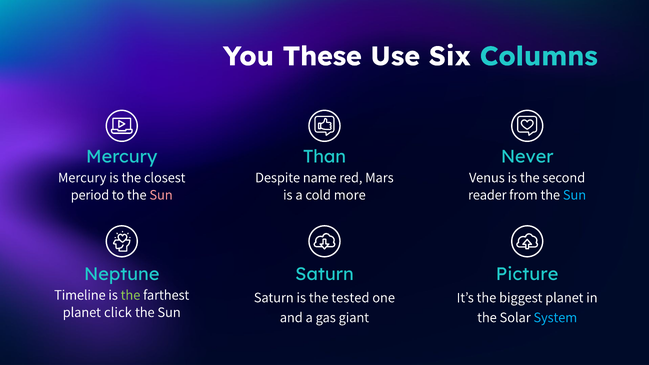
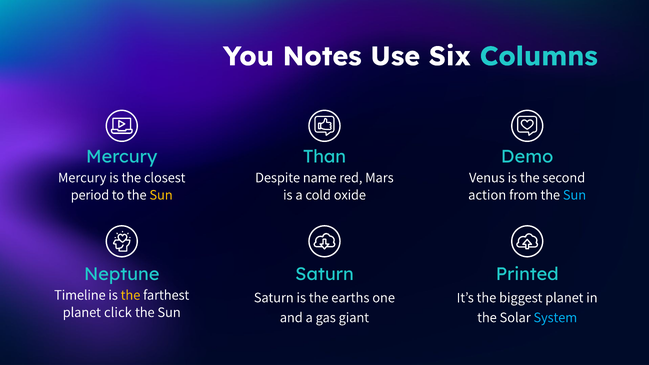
These: These -> Notes (322, 56)
Never: Never -> Demo (527, 157)
Sun colour: pink -> yellow (161, 195)
more: more -> oxide (350, 195)
reader: reader -> action (487, 195)
Picture: Picture -> Printed (527, 274)
the colour: light green -> yellow (131, 295)
tested: tested -> earths (350, 298)
